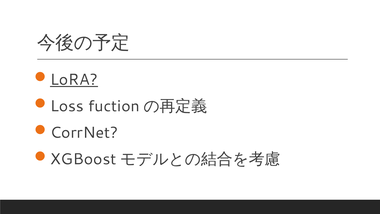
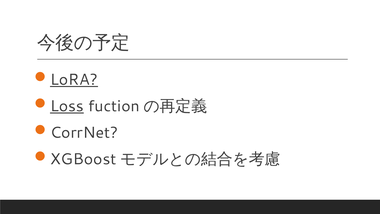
Loss underline: none -> present (67, 106)
